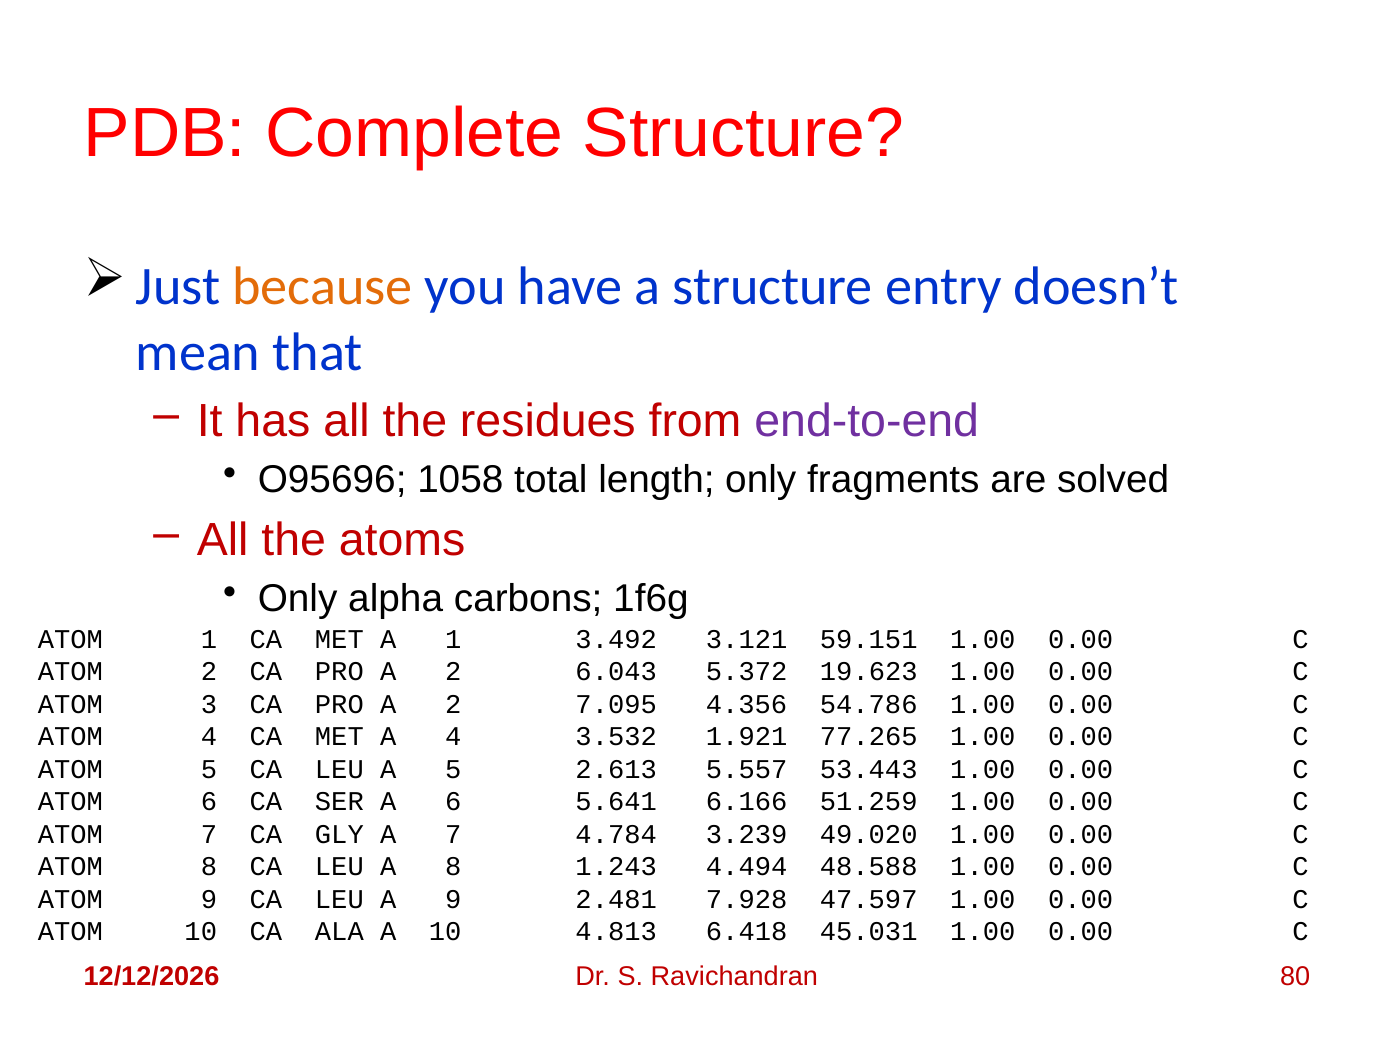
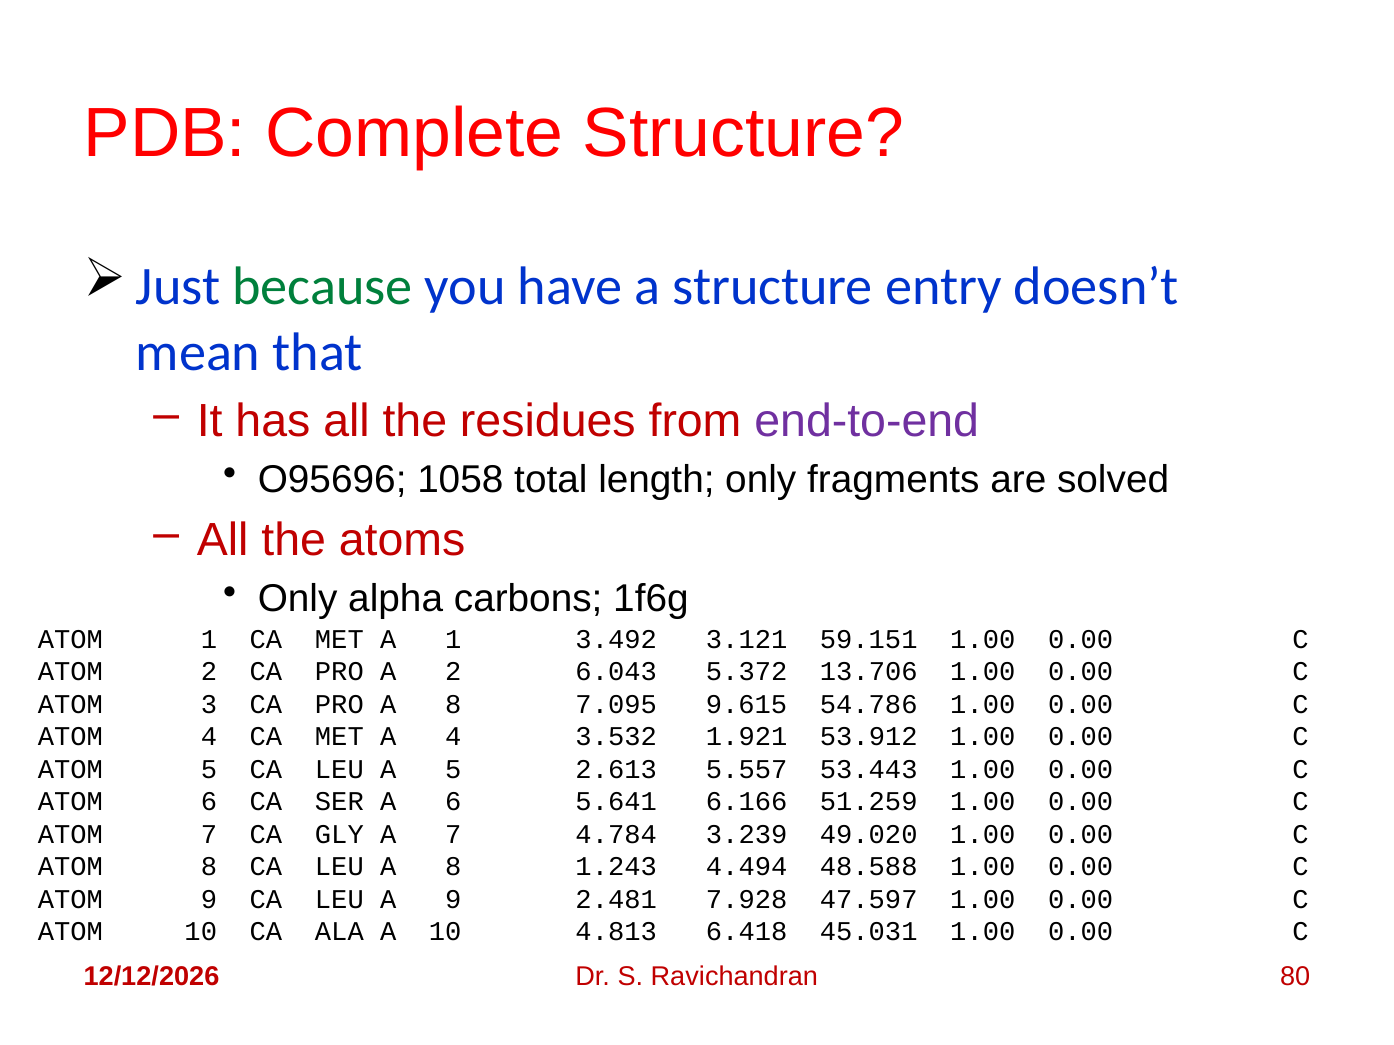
because colour: orange -> green (323, 287)
19.623: 19.623 -> 13.706 (869, 672)
2: 2 -> 8 (453, 705)
4.356: 4.356 -> 9.615 (747, 705)
77.265: 77.265 -> 53.912 (869, 737)
